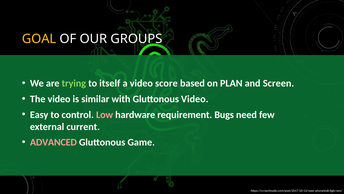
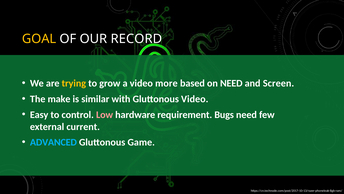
GROUPS: GROUPS -> RECORD (136, 39)
trying colour: light green -> yellow (74, 83)
itself: itself -> grow (110, 83)
score: score -> more (166, 83)
on PLAN: PLAN -> NEED (231, 83)
The video: video -> make (59, 99)
ADVANCED colour: pink -> light blue (53, 142)
